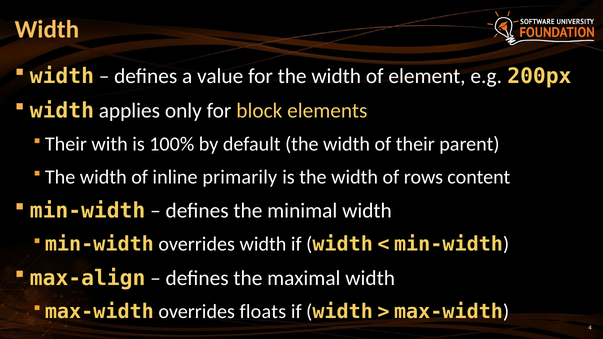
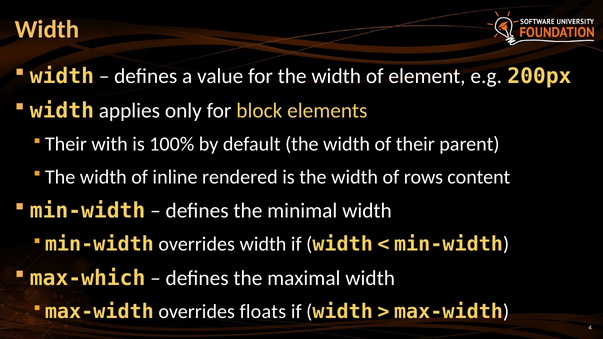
primarily: primarily -> rendered (240, 177)
max-align: max-align -> max-which (88, 278)
